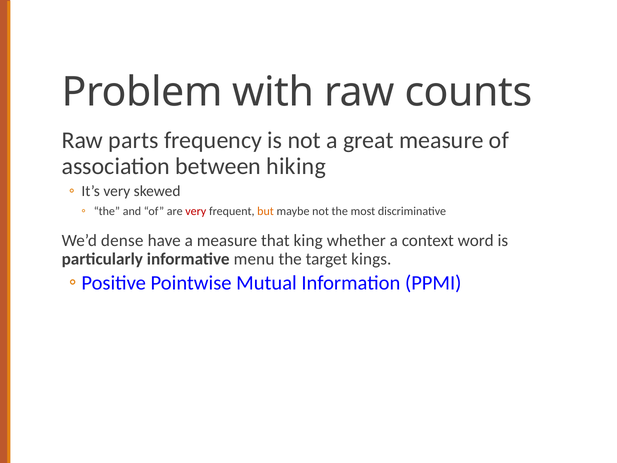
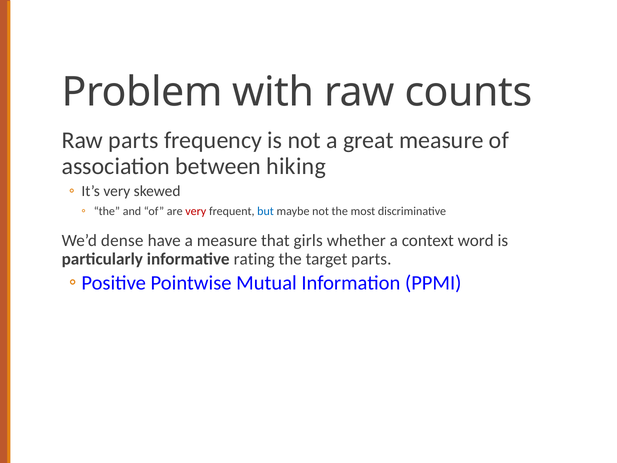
but colour: orange -> blue (266, 211)
king: king -> girls (308, 241)
menu: menu -> rating (254, 259)
target kings: kings -> parts (371, 259)
